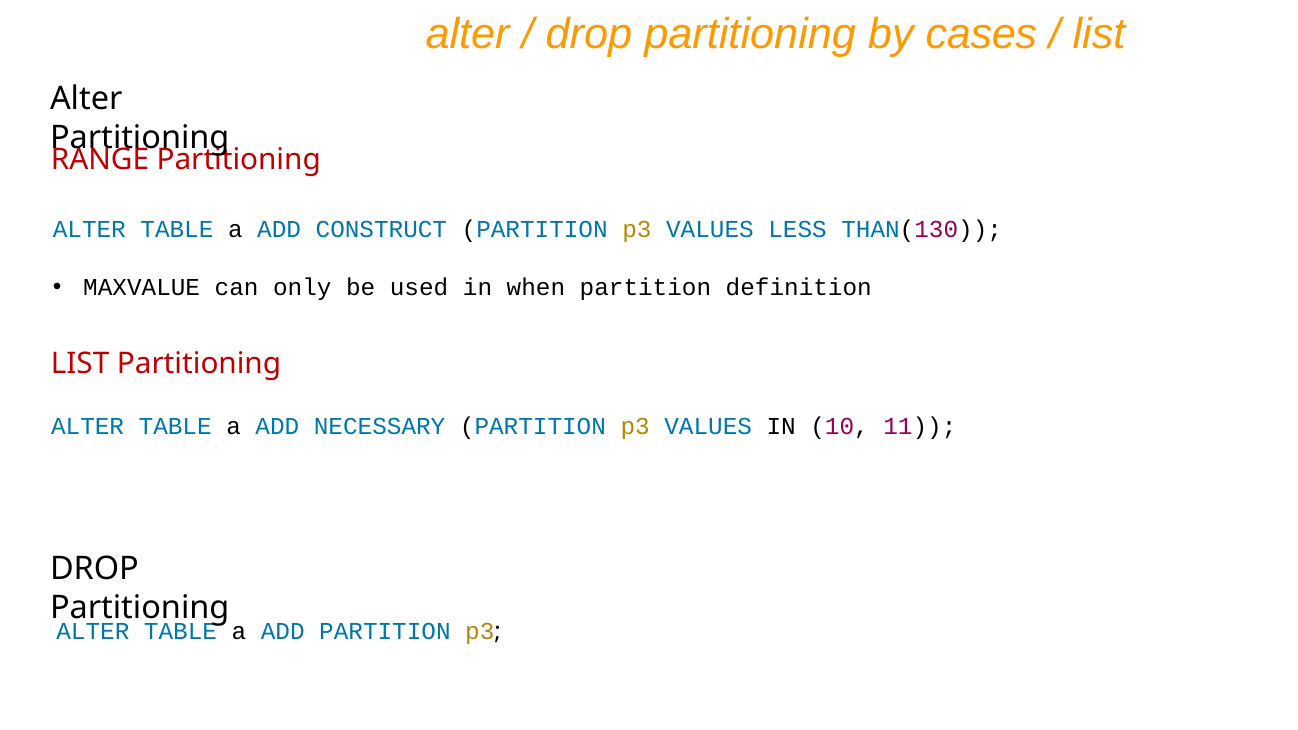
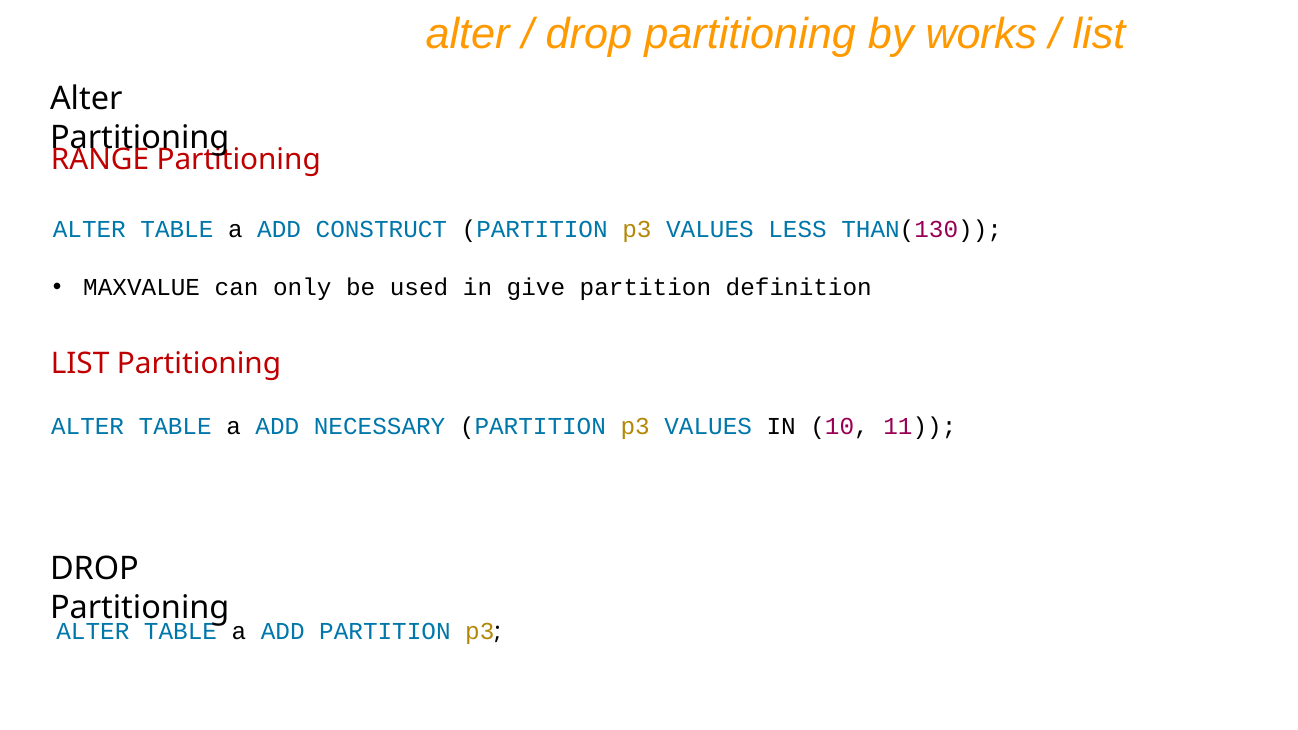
cases: cases -> works (981, 34)
when: when -> give (536, 288)
